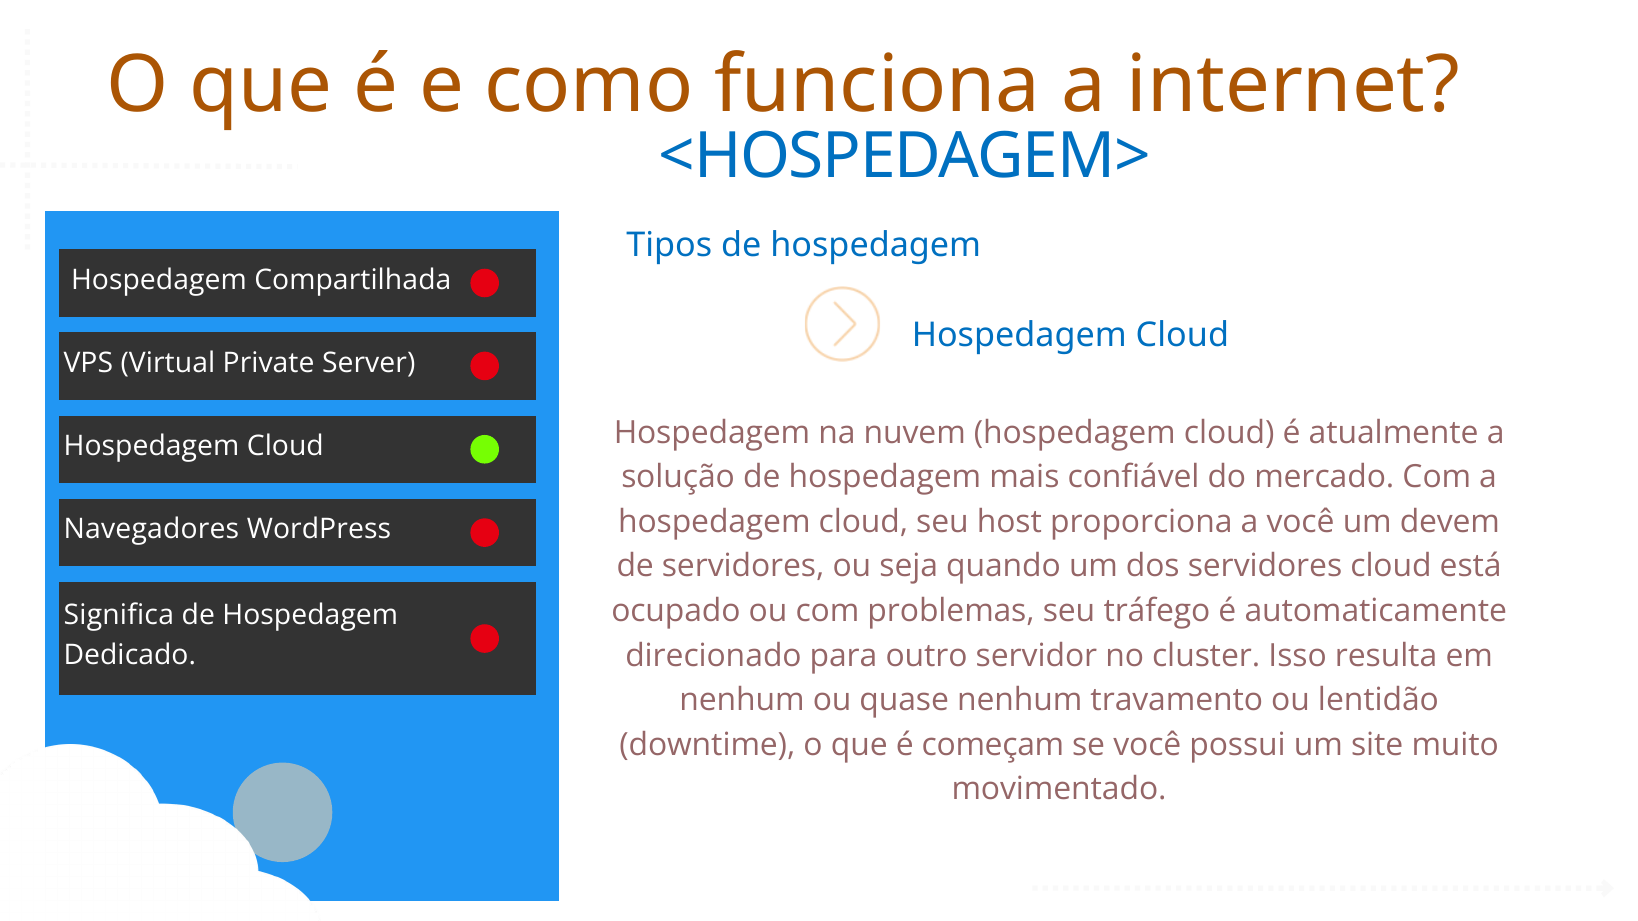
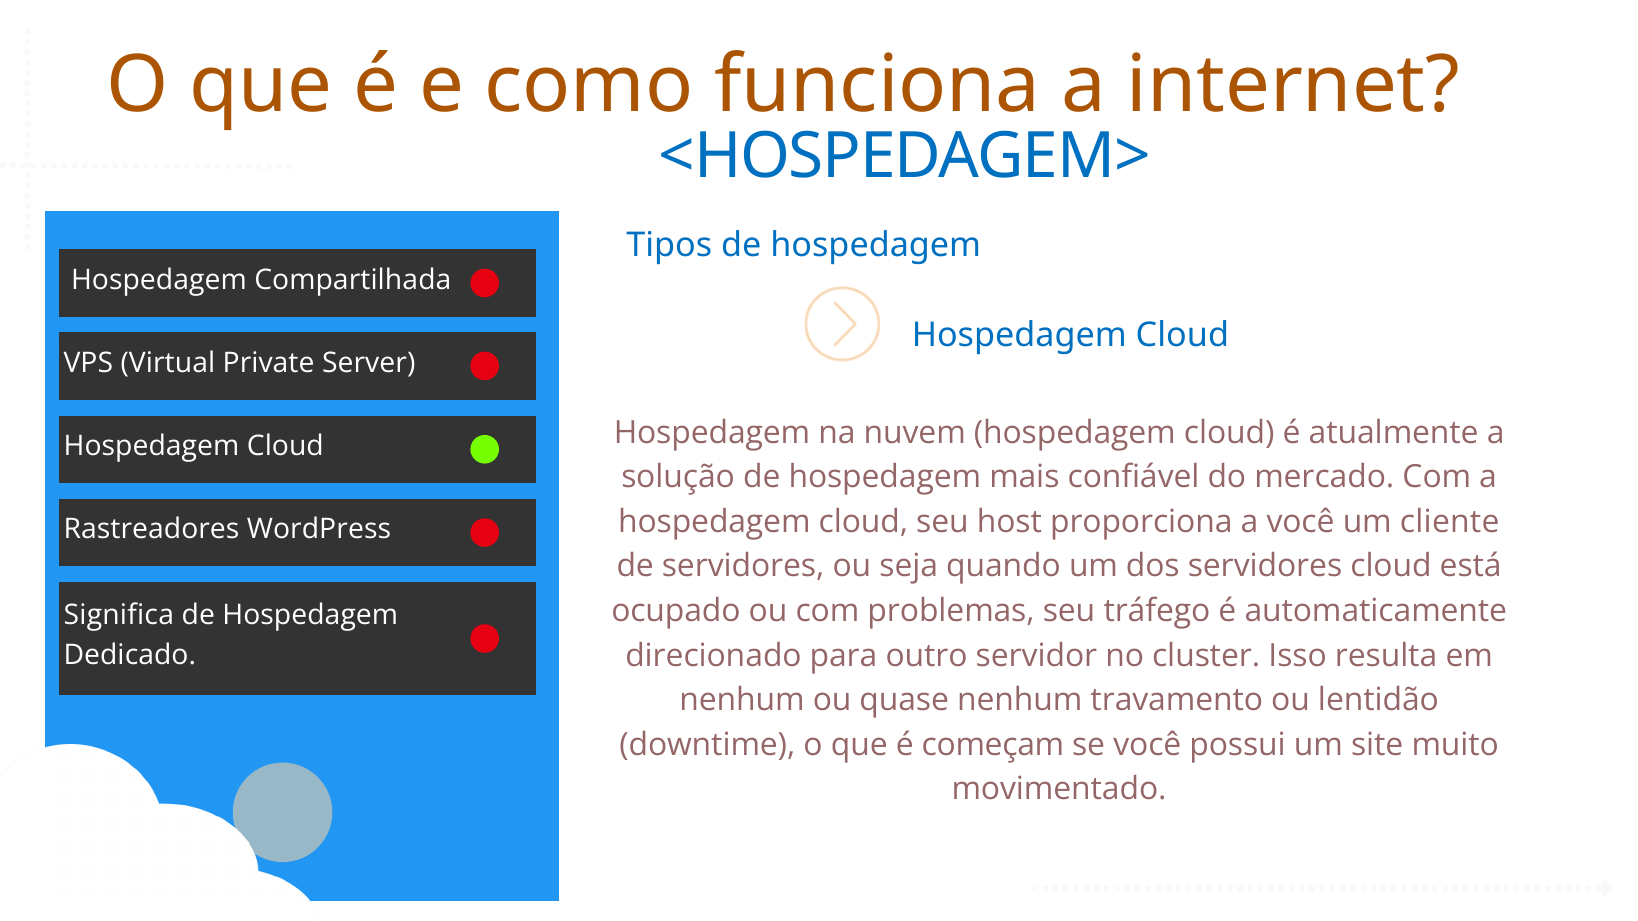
devem: devem -> cliente (1450, 522)
Navegadores: Navegadores -> Rastreadores (152, 530)
